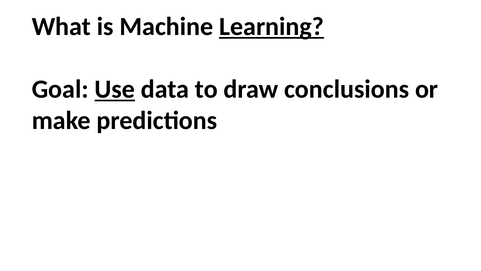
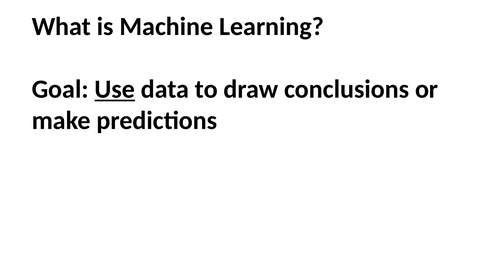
Learning underline: present -> none (272, 27)
